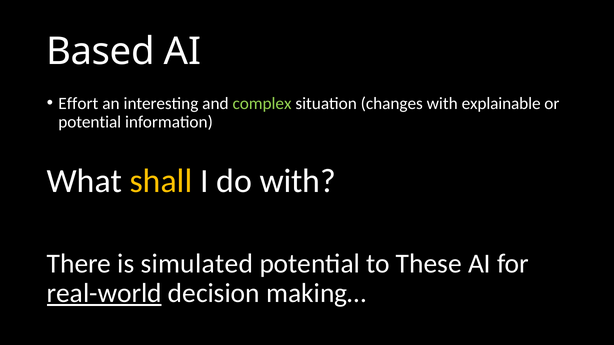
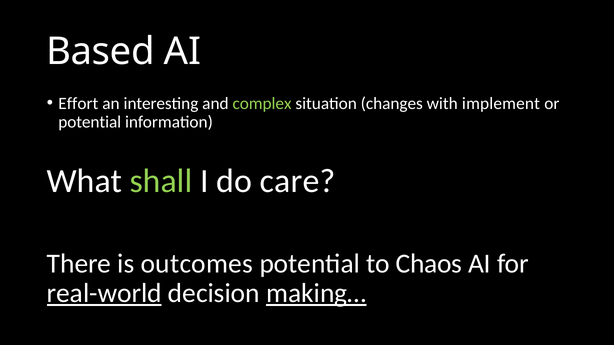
explainable: explainable -> implement (501, 103)
shall colour: yellow -> light green (161, 181)
do with: with -> care (298, 181)
simulated: simulated -> outcomes (197, 264)
These: These -> Chaos (429, 264)
making… underline: none -> present (316, 293)
